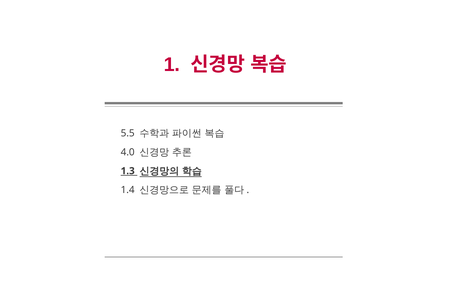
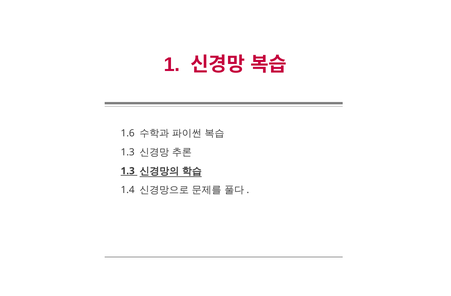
5.5: 5.5 -> 1.6 (128, 133)
4.0: 4.0 -> 1.3 (128, 152)
